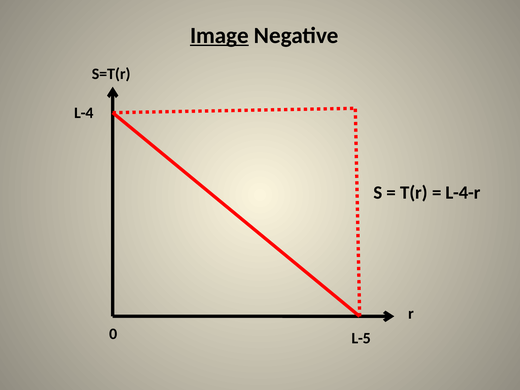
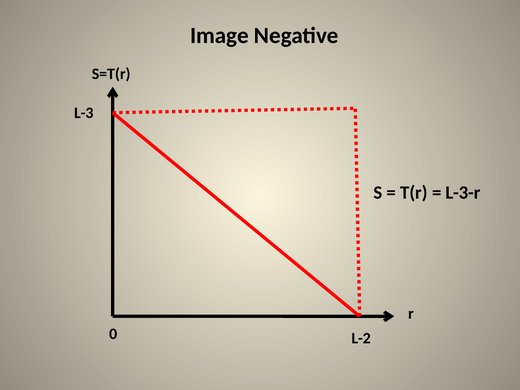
Image underline: present -> none (219, 35)
L-4: L-4 -> L-3 (84, 113)
L-4-r: L-4-r -> L-3-r (463, 193)
L-5: L-5 -> L-2 (361, 338)
